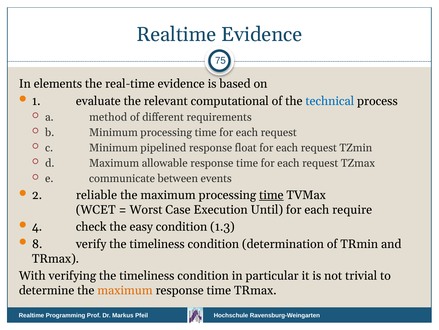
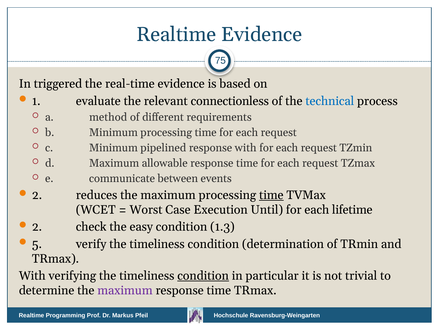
elements: elements -> triggered (58, 84)
computational: computational -> connectionless (230, 101)
response float: float -> with (246, 148)
reliable: reliable -> reduces (97, 195)
require: require -> lifetime (352, 209)
4: 4 -> 2 (37, 226)
8: 8 -> 5 (37, 243)
condition underline: none -> present (203, 275)
maximum colour: orange -> purple (125, 290)
